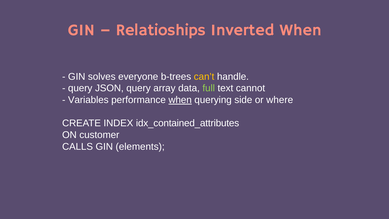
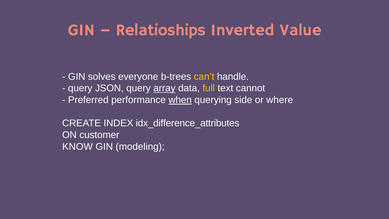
Inverted When: When -> Value (301, 30)
array underline: none -> present (164, 88)
full colour: light green -> yellow (209, 88)
Variables: Variables -> Preferred (88, 100)
idx_contained_attributes: idx_contained_attributes -> idx_difference_attributes (188, 123)
CALLS: CALLS -> KNOW (77, 147)
elements: elements -> modeling (140, 147)
